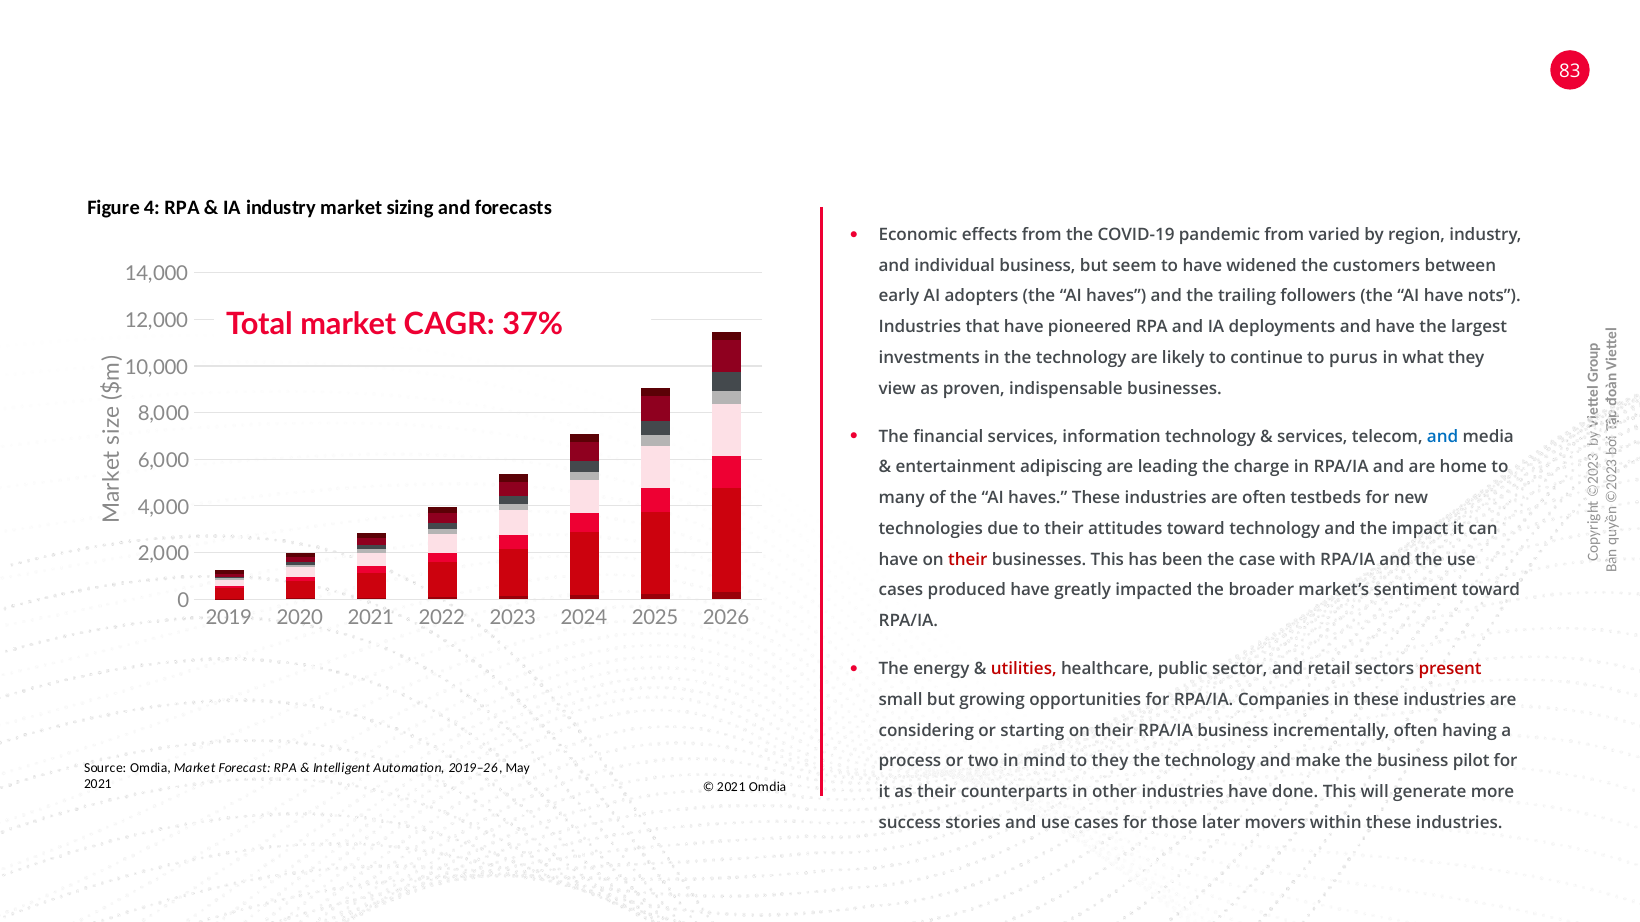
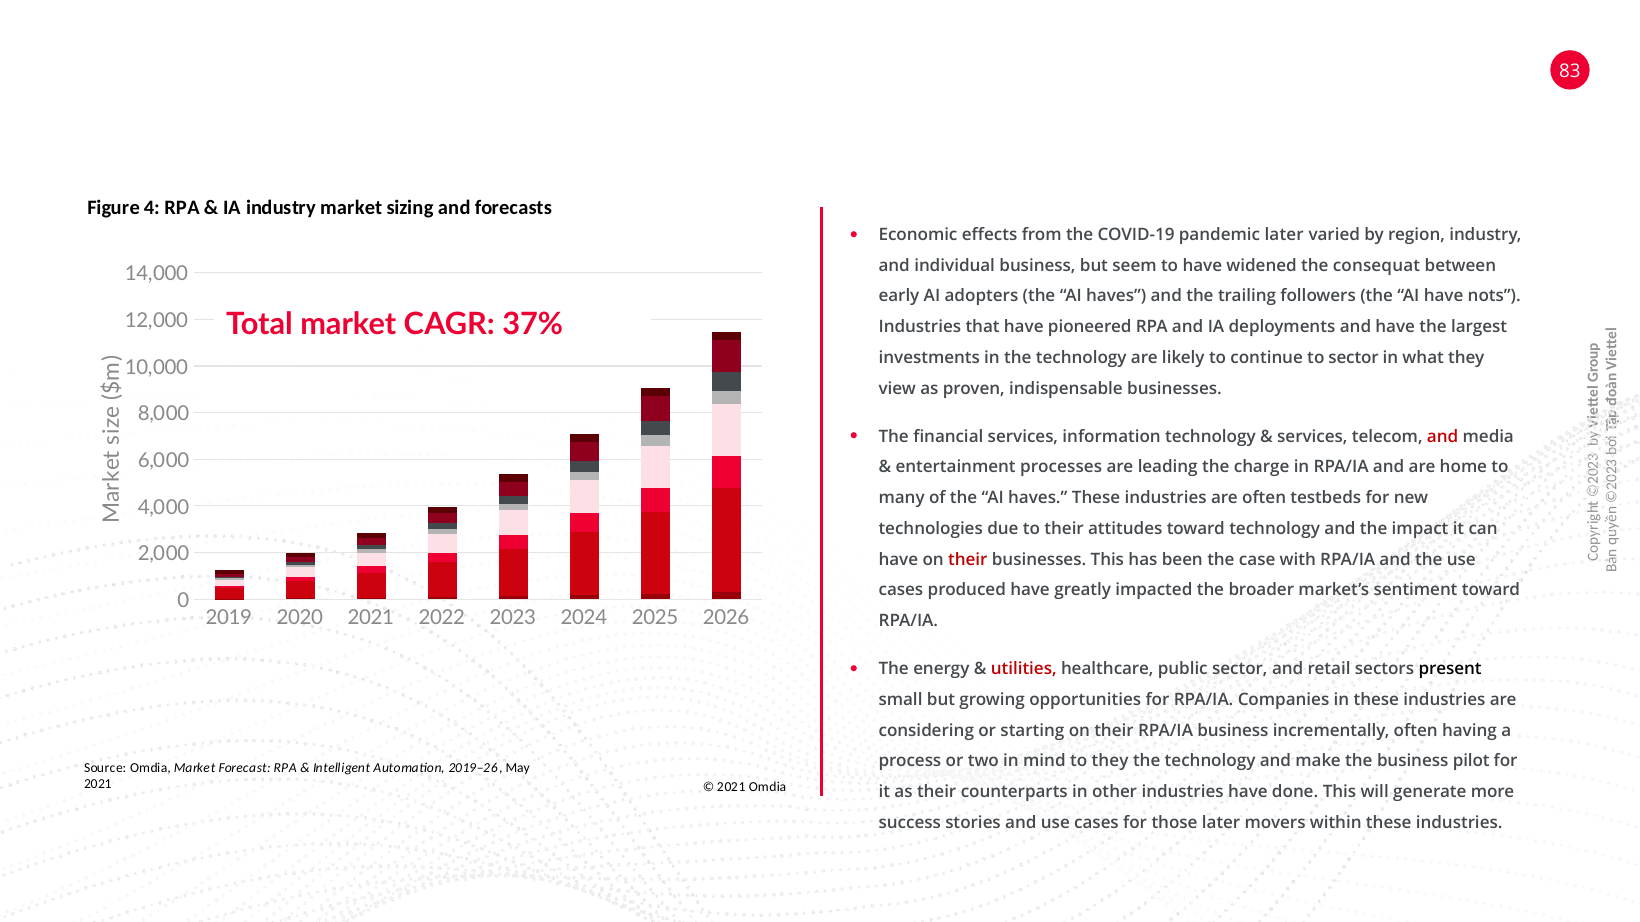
pandemic from: from -> later (1284, 235)
customers: customers -> consequat (1376, 266)
to purus: purus -> sector (1354, 358)
and colour: blue -> red (1443, 437)
adipiscing: adipiscing -> processes (1061, 467)
present colour: red -> black (1450, 669)
